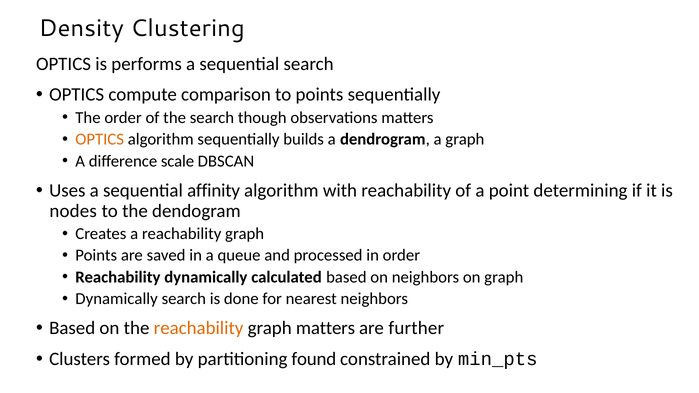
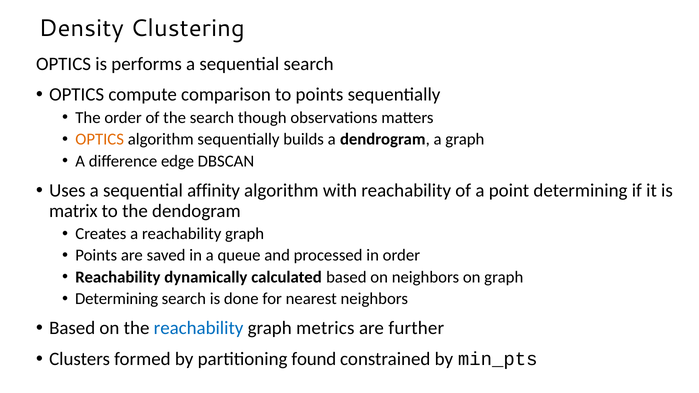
scale: scale -> edge (177, 161)
nodes: nodes -> matrix (73, 211)
Dynamically: Dynamically -> Determining (117, 299)
reachability colour: orange -> blue (199, 328)
graph matters: matters -> metrics (325, 328)
